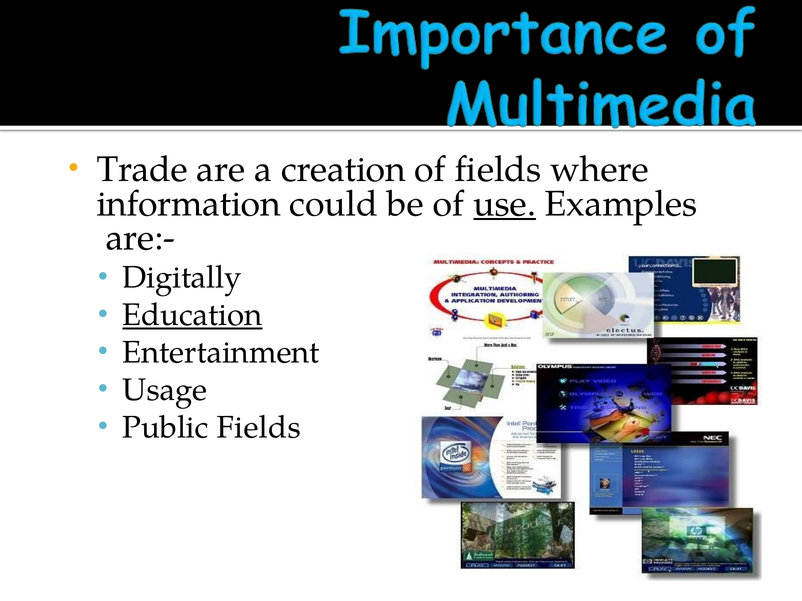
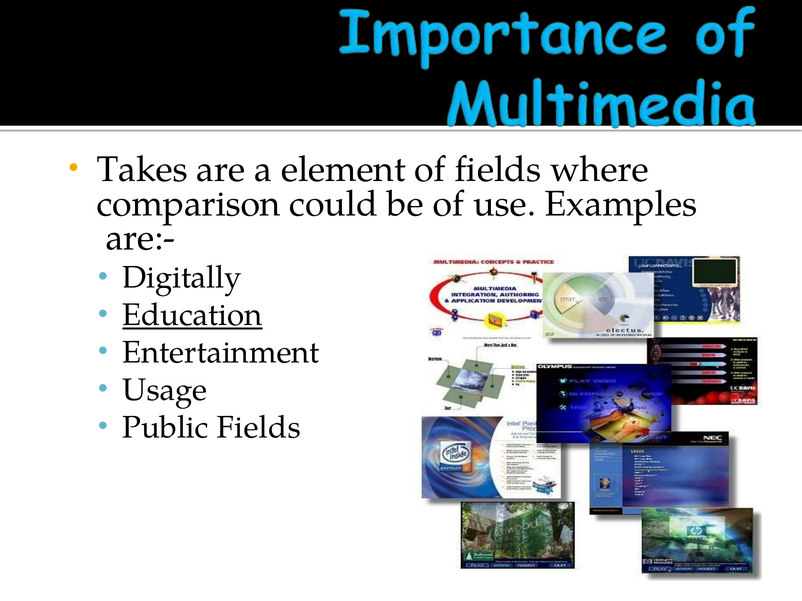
Trade: Trade -> Takes (142, 170)
creation: creation -> element (343, 170)
information: information -> comparison (189, 204)
use underline: present -> none (505, 204)
